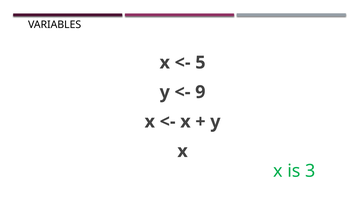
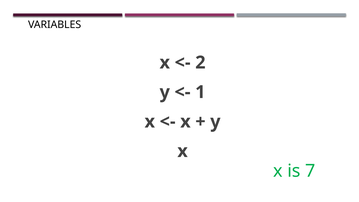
5: 5 -> 2 (200, 63)
9: 9 -> 1 (200, 92)
3: 3 -> 7 (310, 171)
